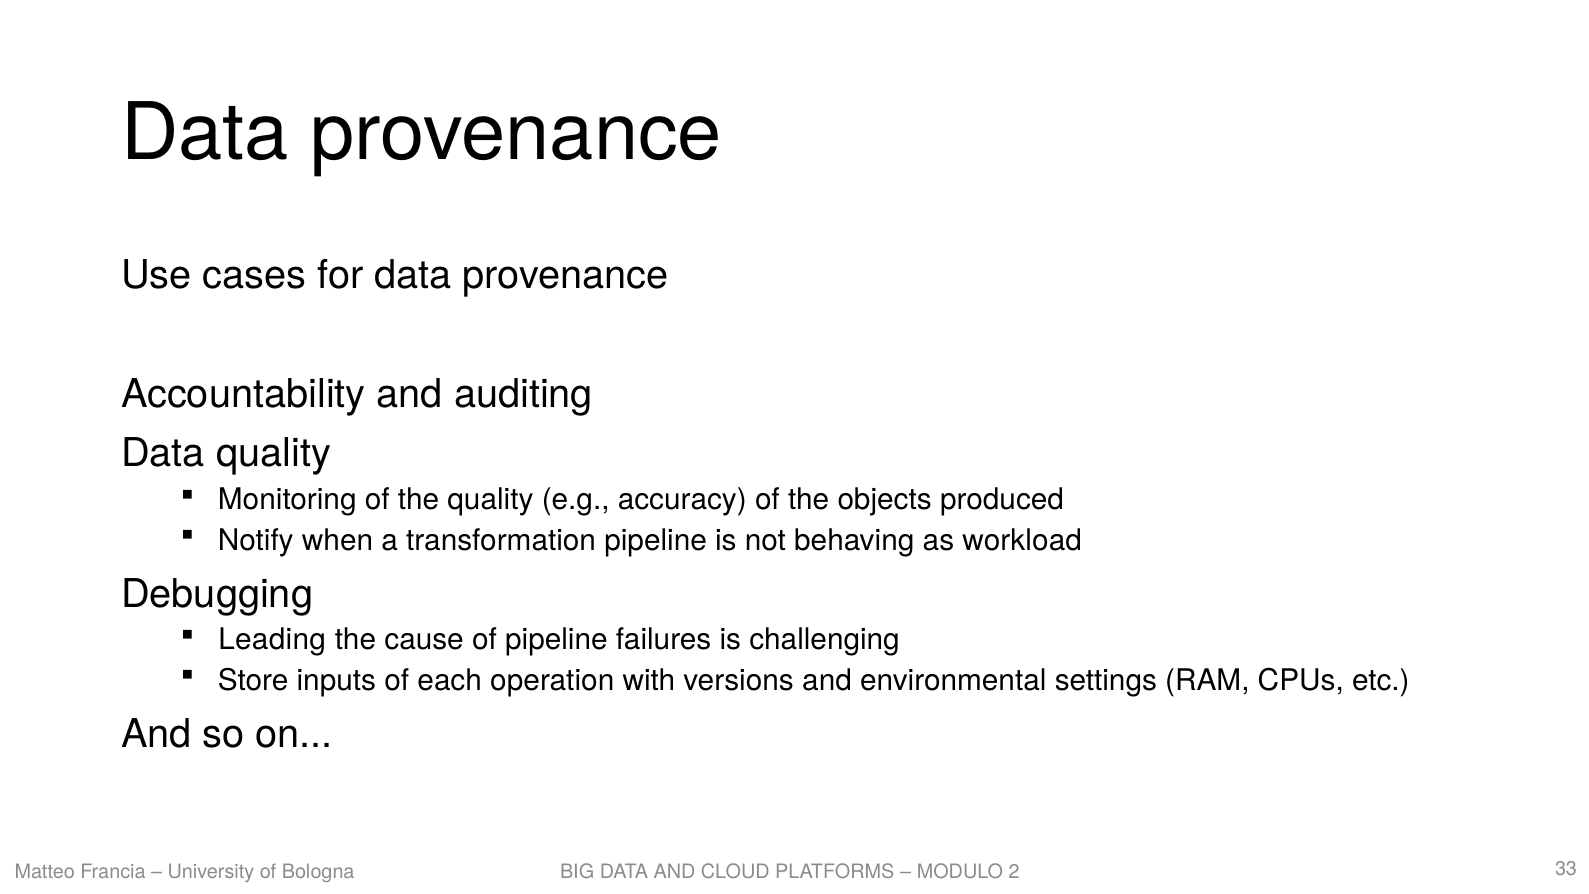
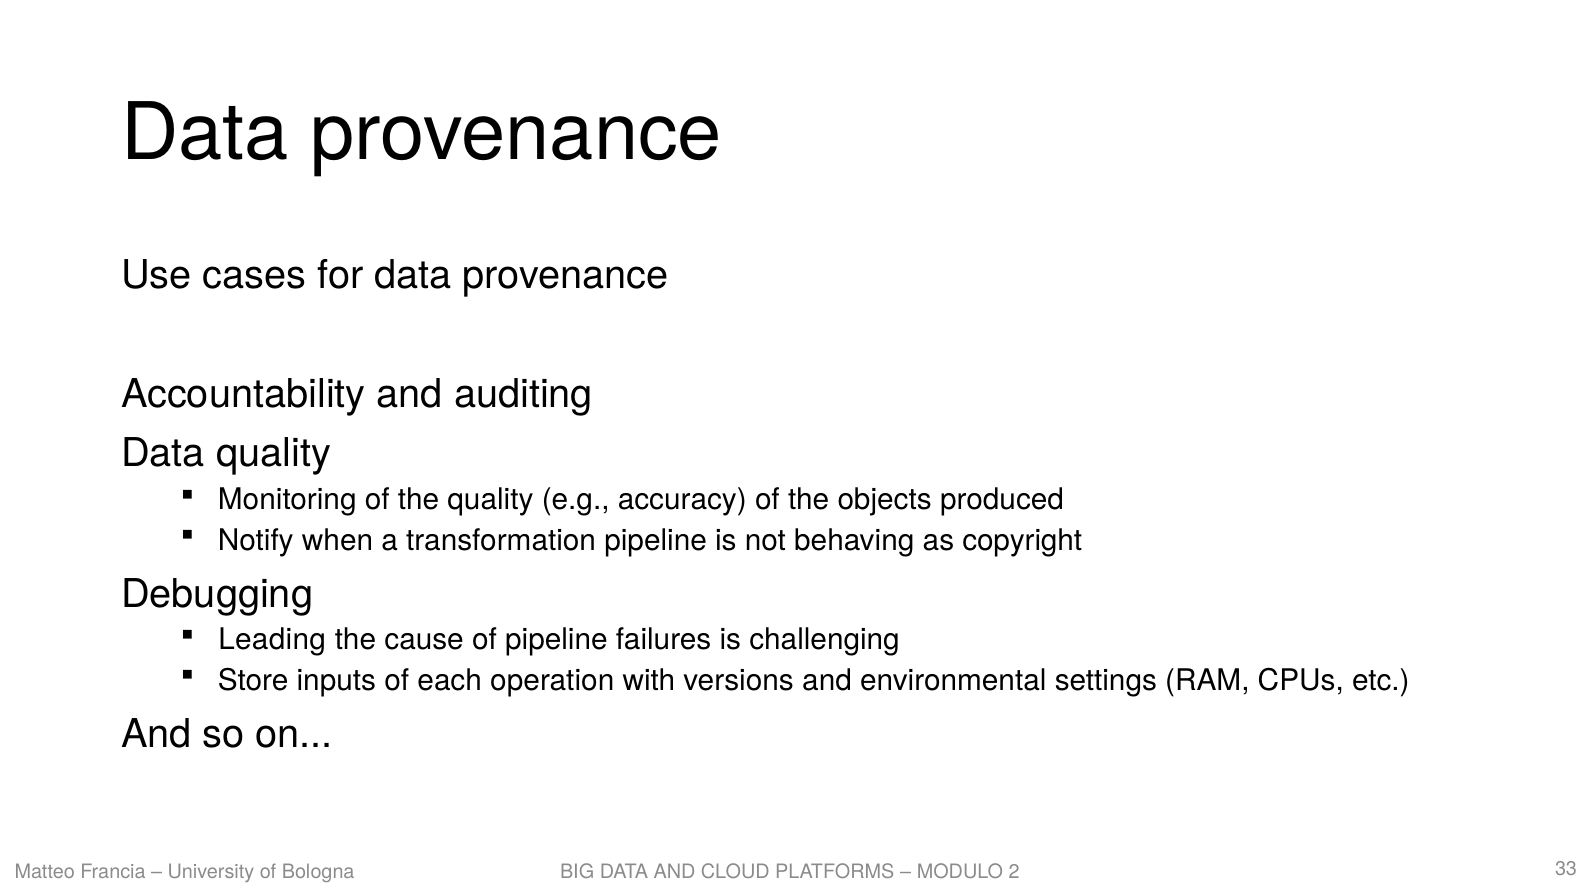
workload: workload -> copyright (1022, 540)
